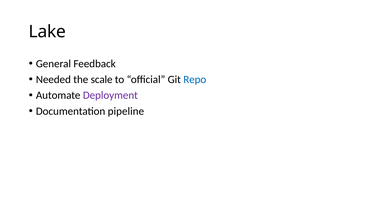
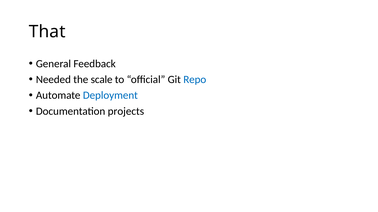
Lake: Lake -> That (47, 32)
Deployment colour: purple -> blue (110, 96)
pipeline: pipeline -> projects (126, 111)
